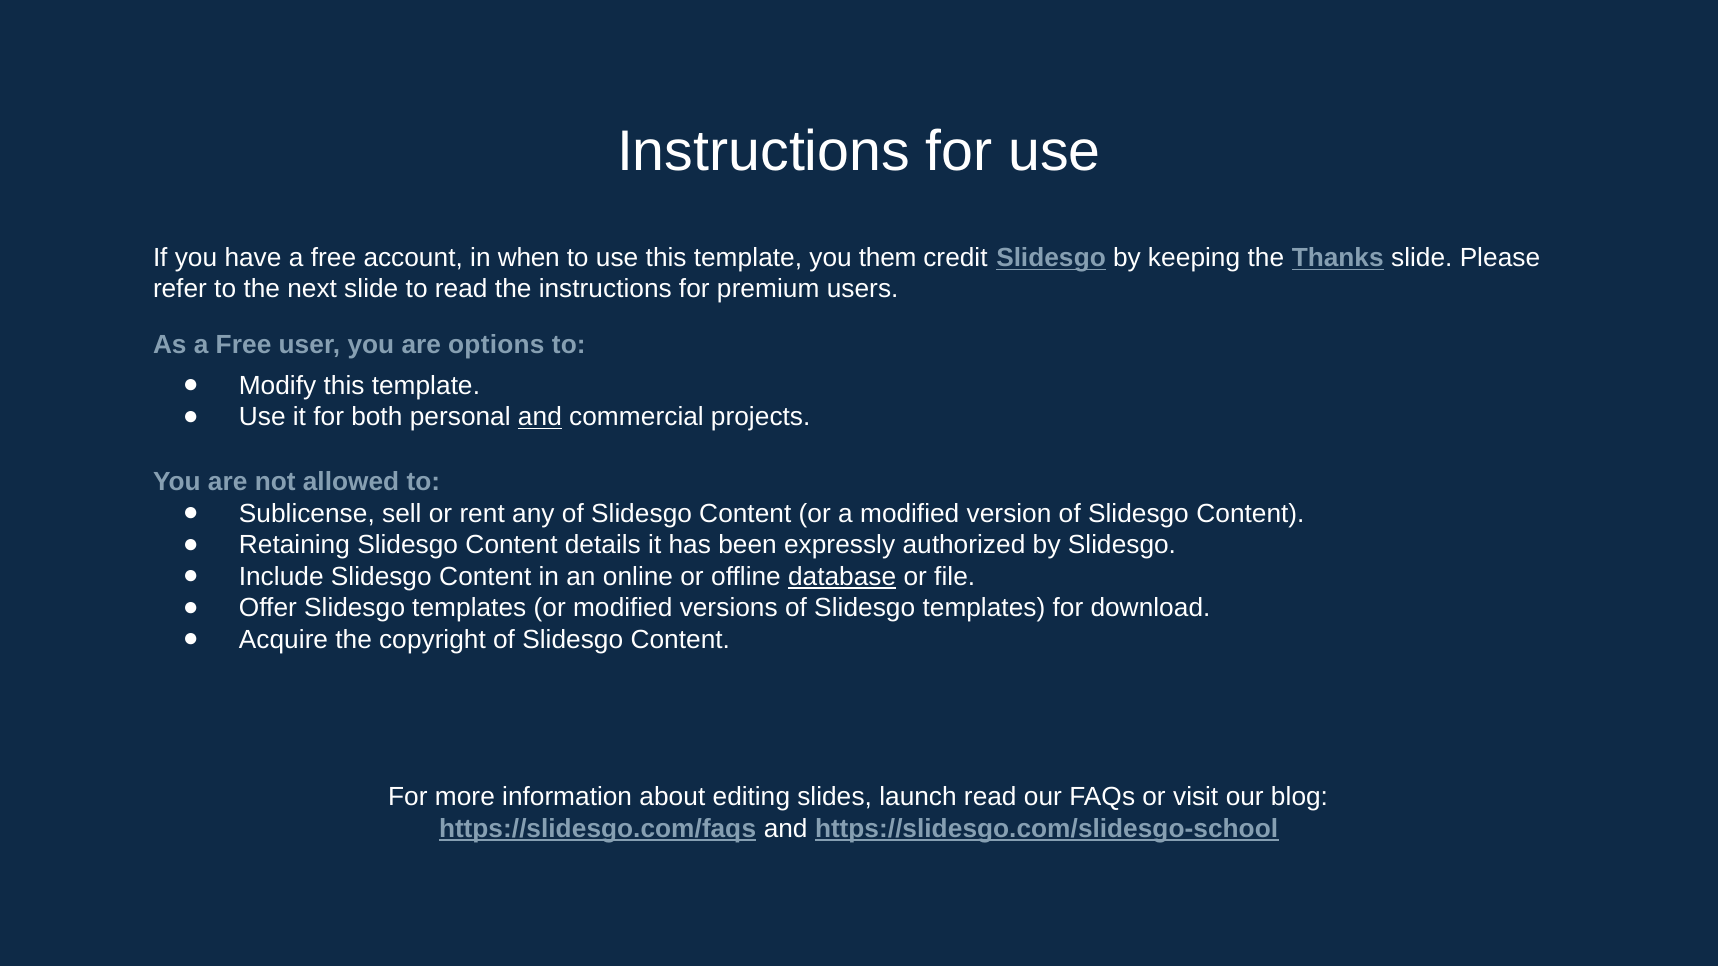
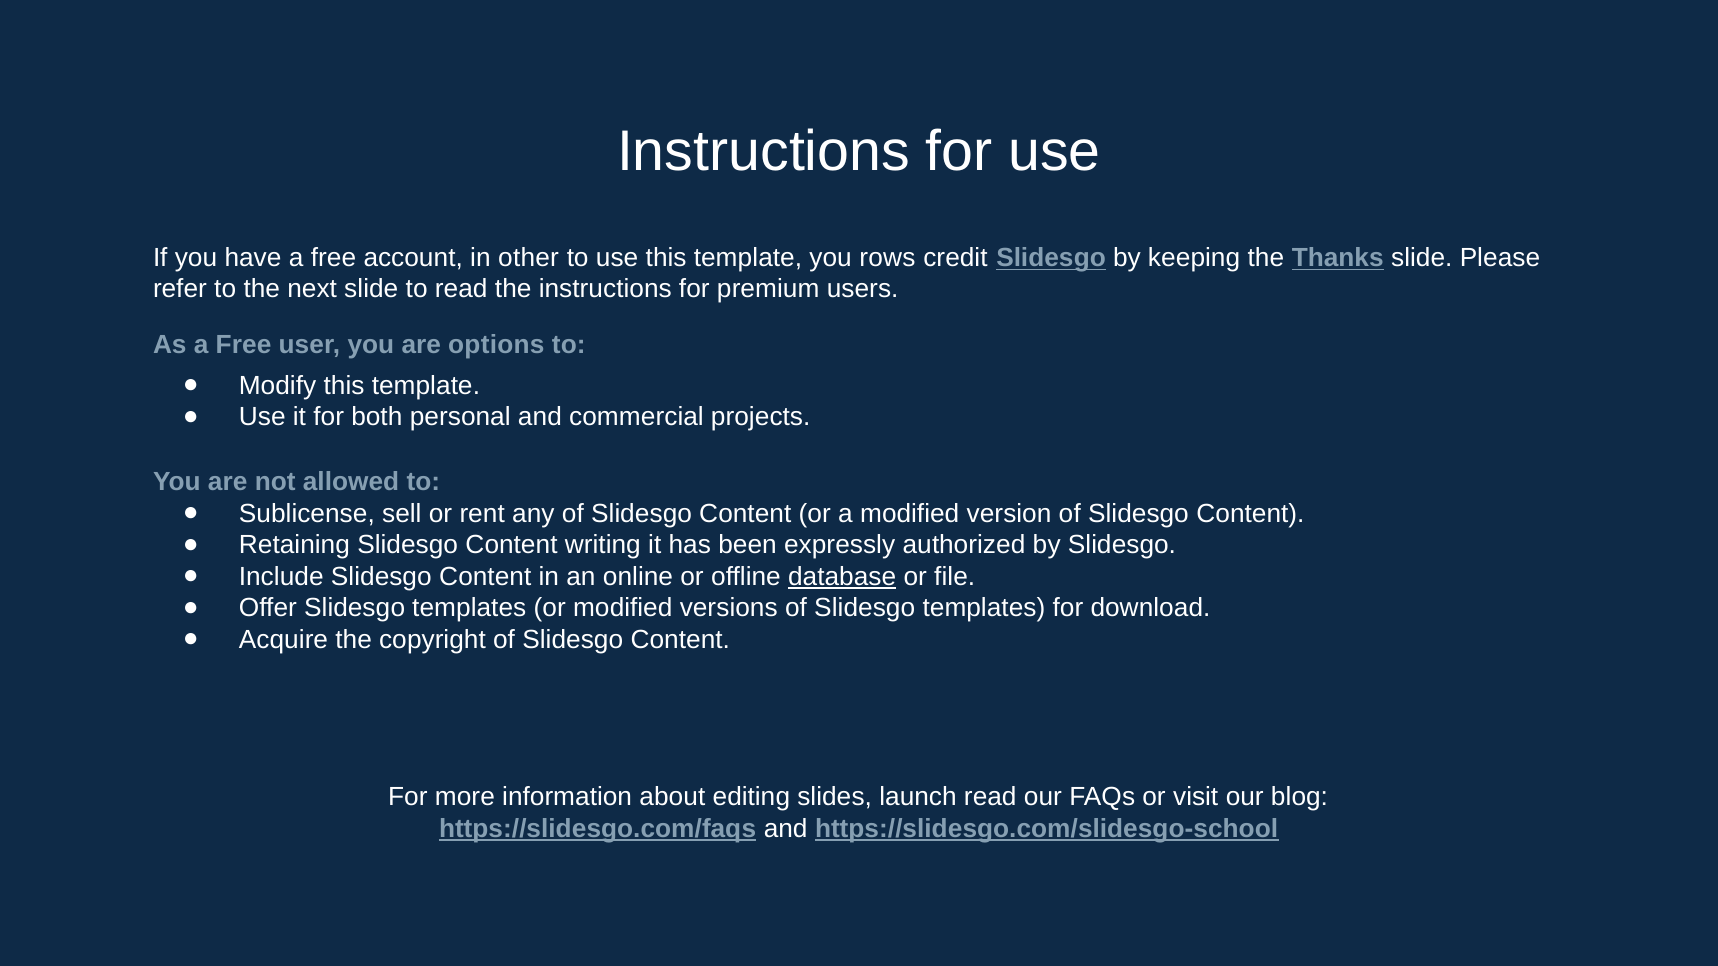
when: when -> other (529, 258)
them: them -> rows (887, 258)
and underline: present -> none (540, 417)
details: details -> writing (603, 545)
